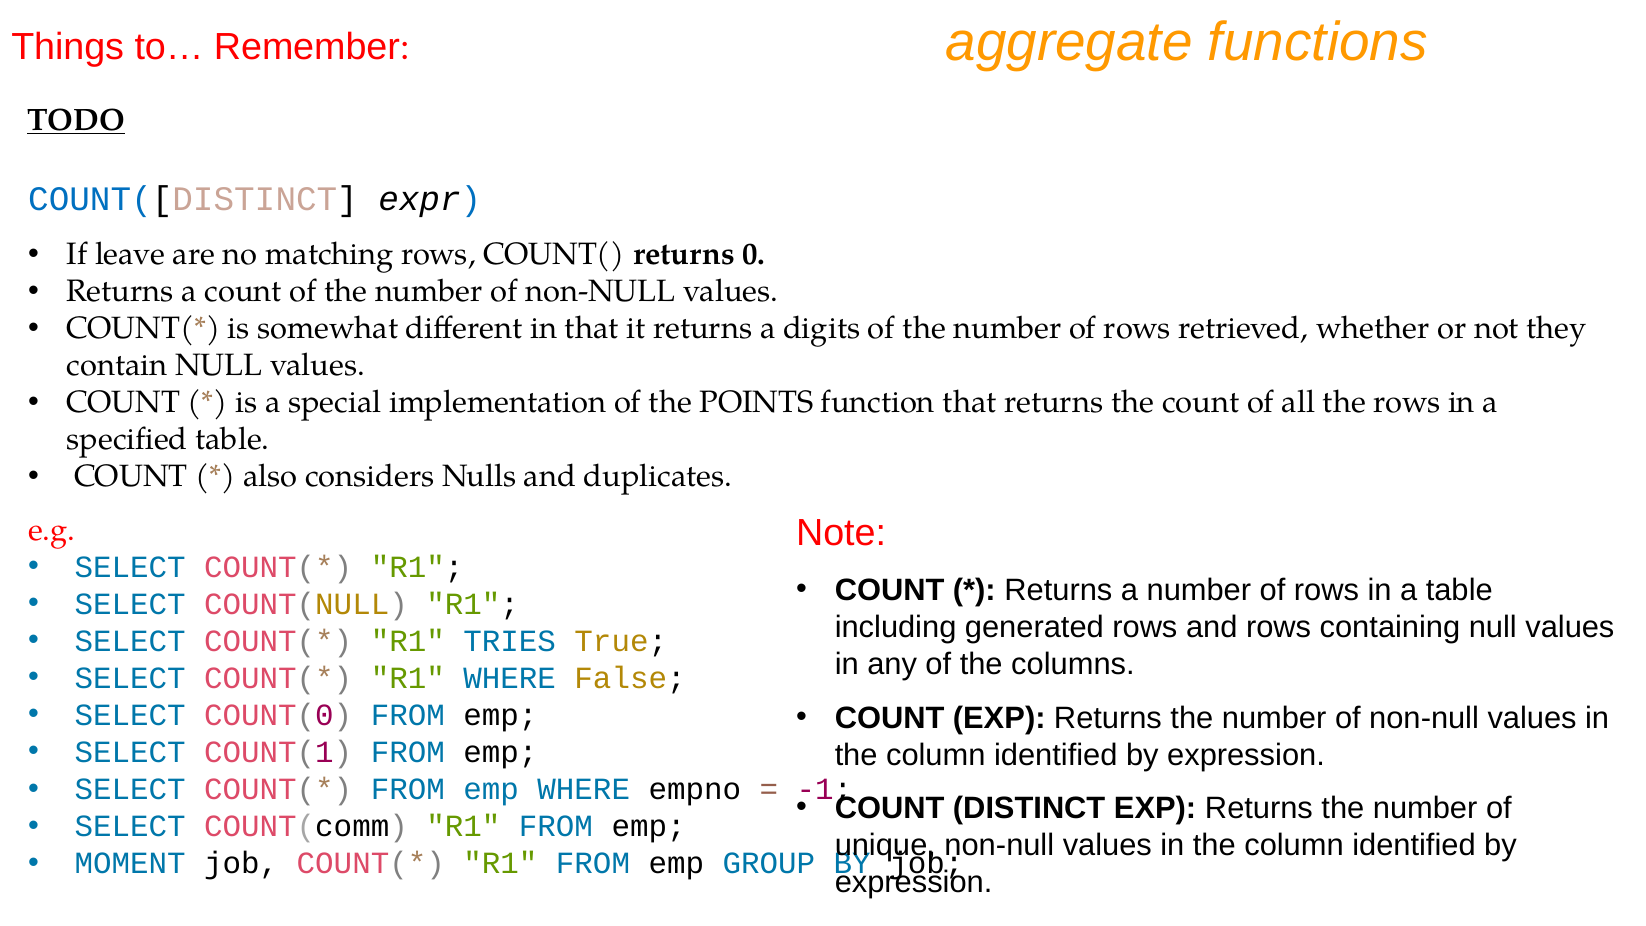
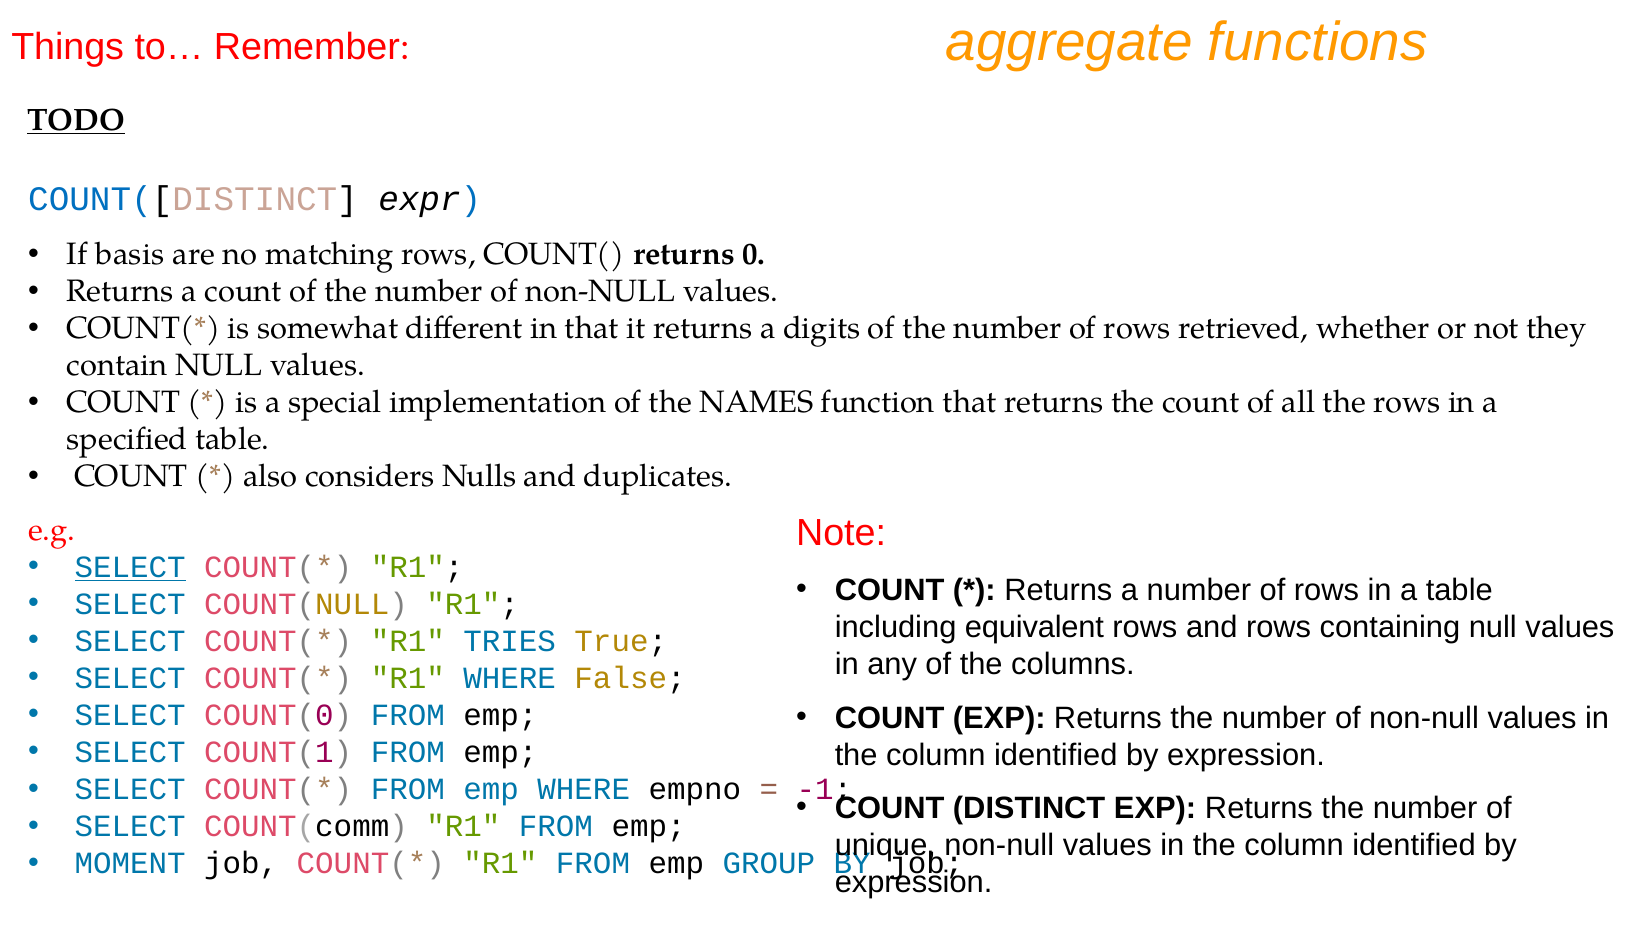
leave: leave -> basis (130, 254)
POINTS: POINTS -> NAMES (756, 403)
SELECT underline: none -> present (130, 567)
generated: generated -> equivalent (1034, 627)
